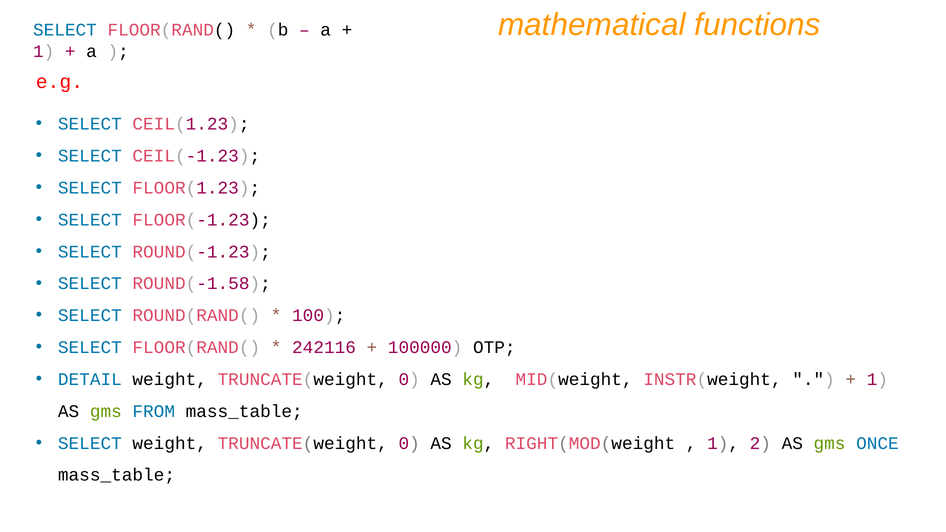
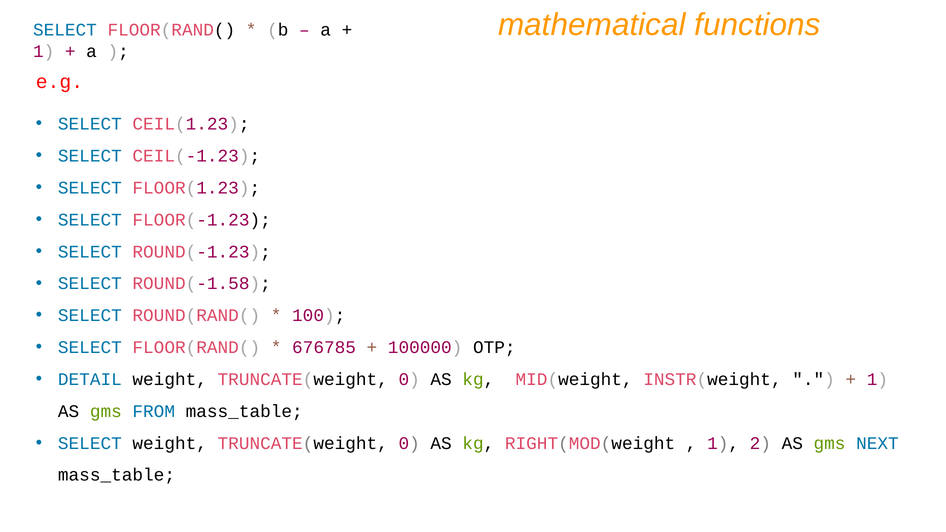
242116: 242116 -> 676785 (324, 348)
ONCE: ONCE -> NEXT (877, 443)
